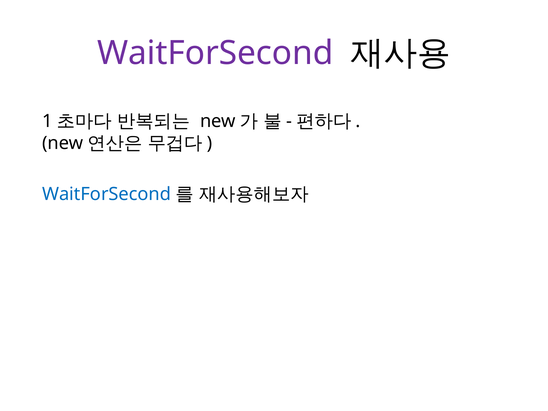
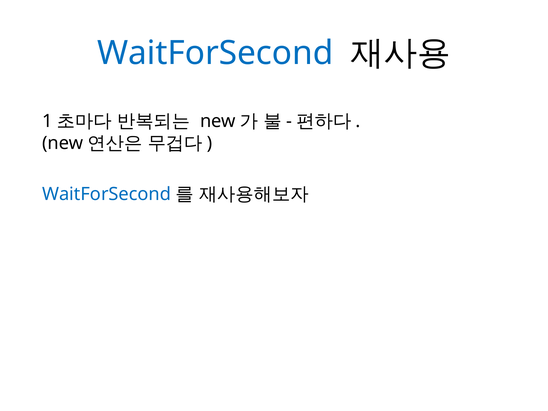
WaitForSecond colour: purple -> blue (215, 53)
